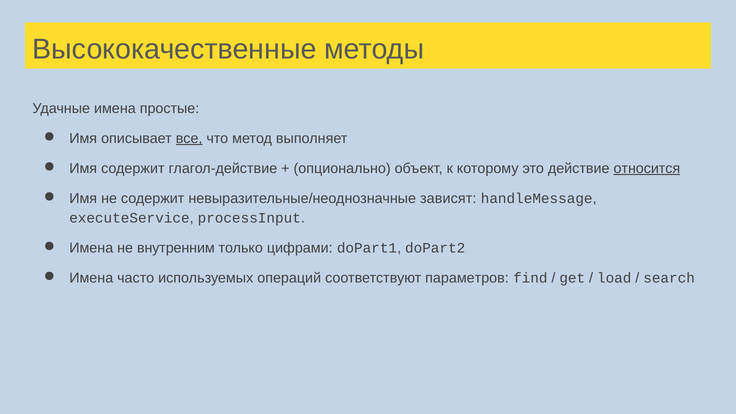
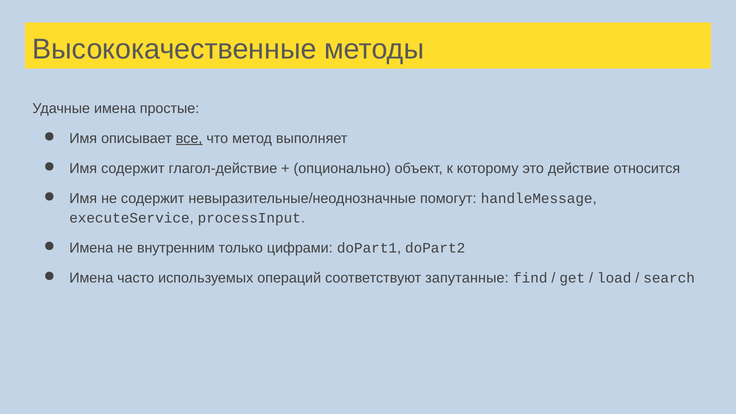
относится underline: present -> none (647, 168)
зависят: зависят -> помогут (448, 198)
параметров: параметров -> запутанные (467, 278)
